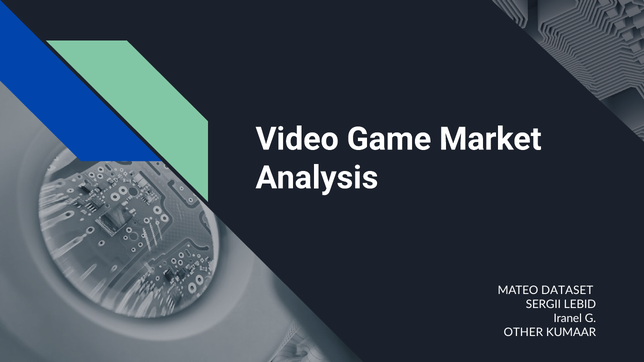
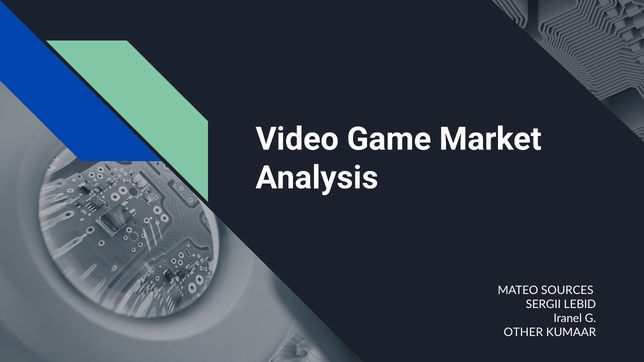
DATASET: DATASET -> SOURCES (567, 291)
